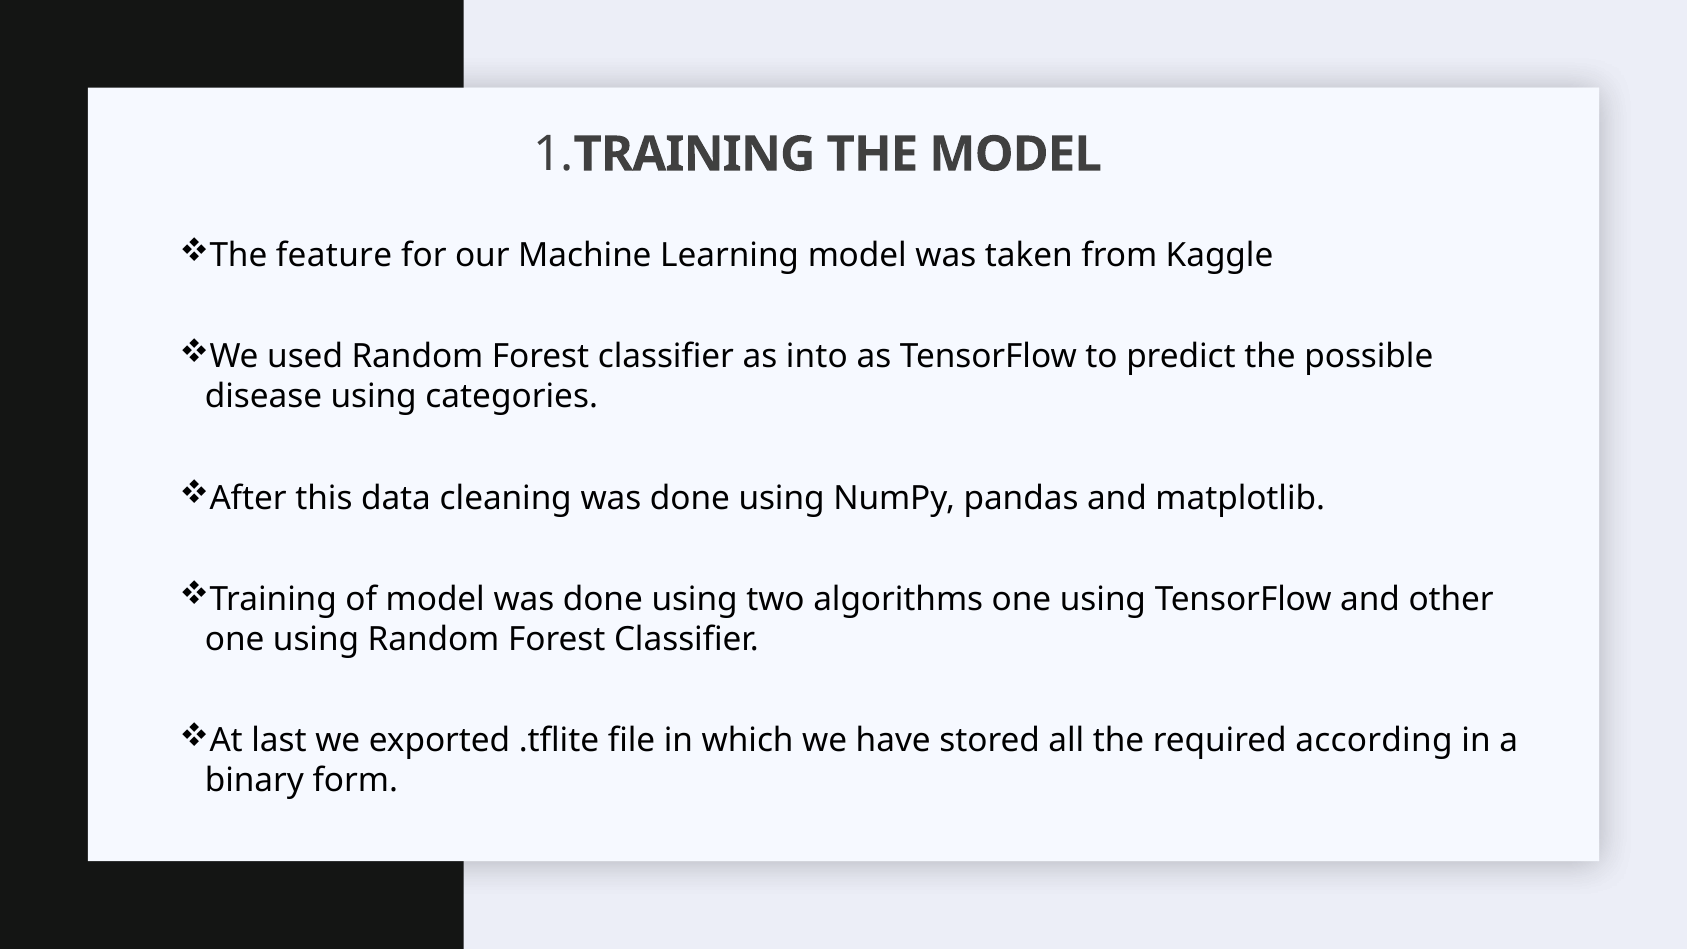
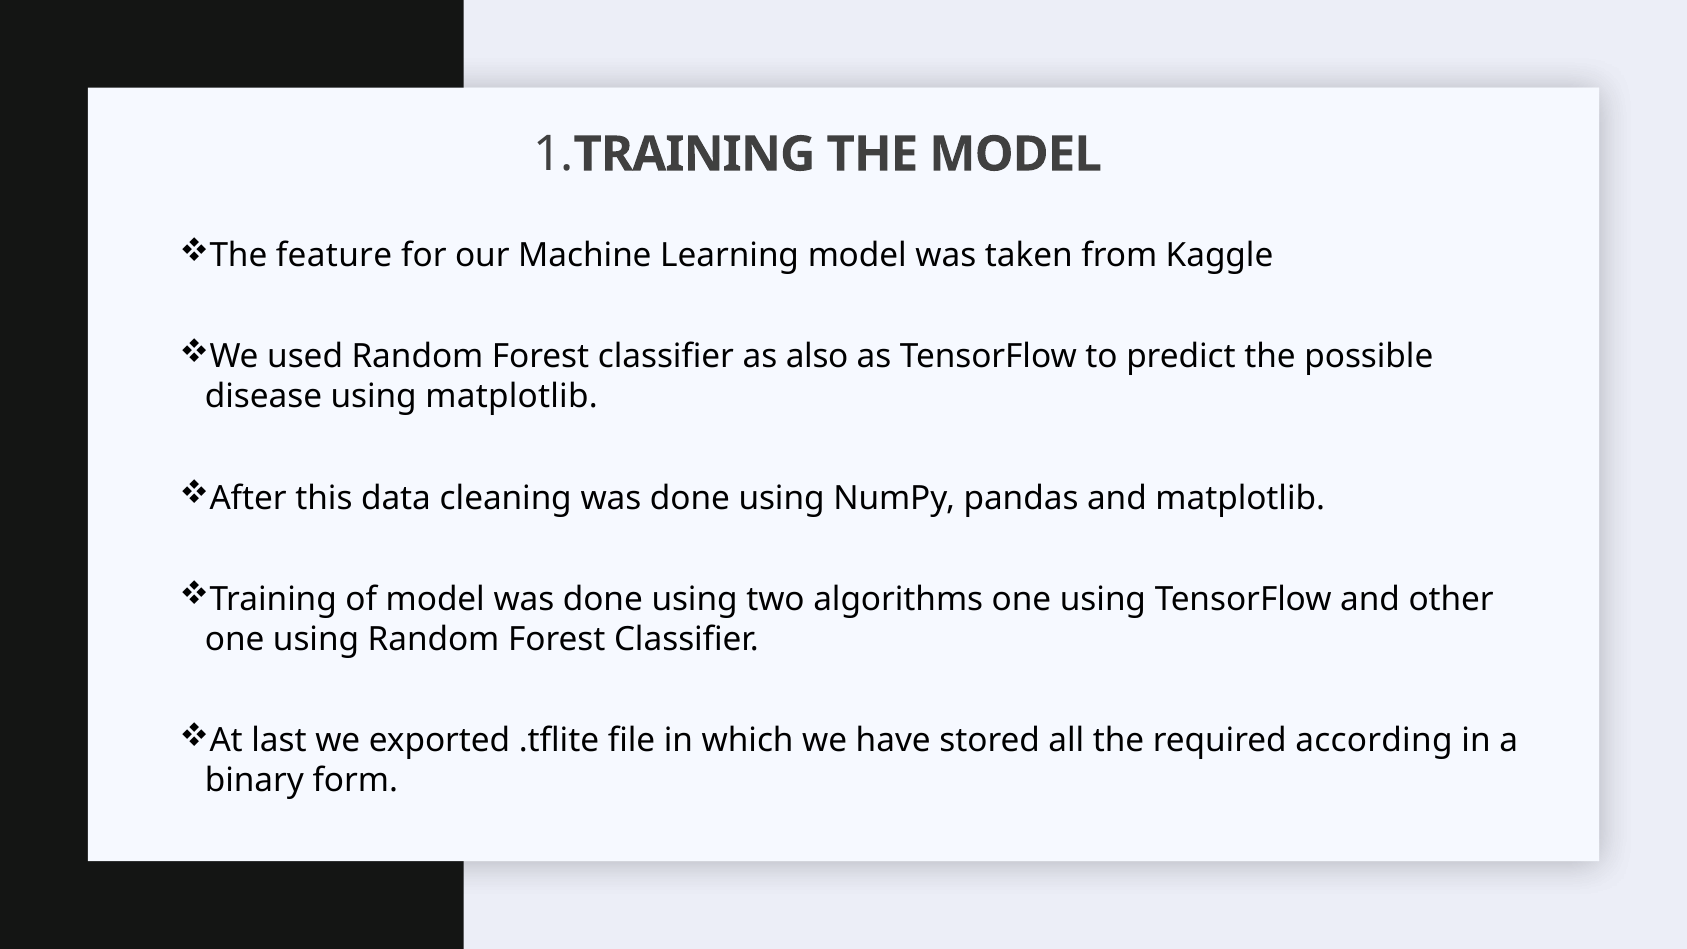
into: into -> also (817, 357)
using categories: categories -> matplotlib (512, 397)
